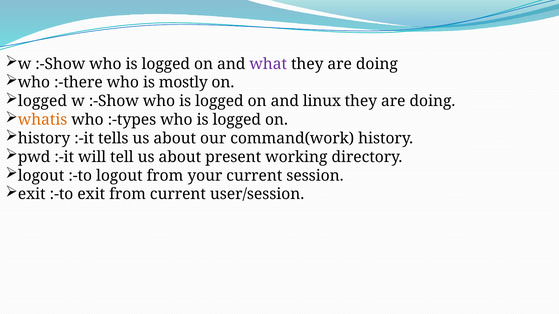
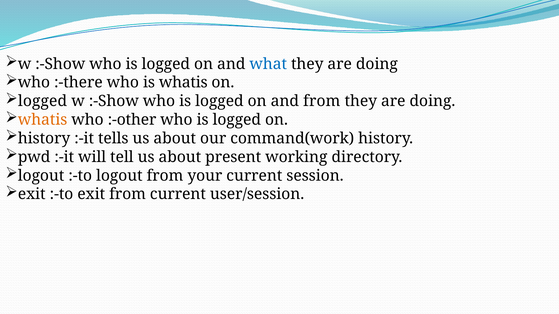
what colour: purple -> blue (268, 64)
is mostly: mostly -> whatis (183, 83)
and linux: linux -> from (322, 101)
:-types: :-types -> :-other (132, 120)
